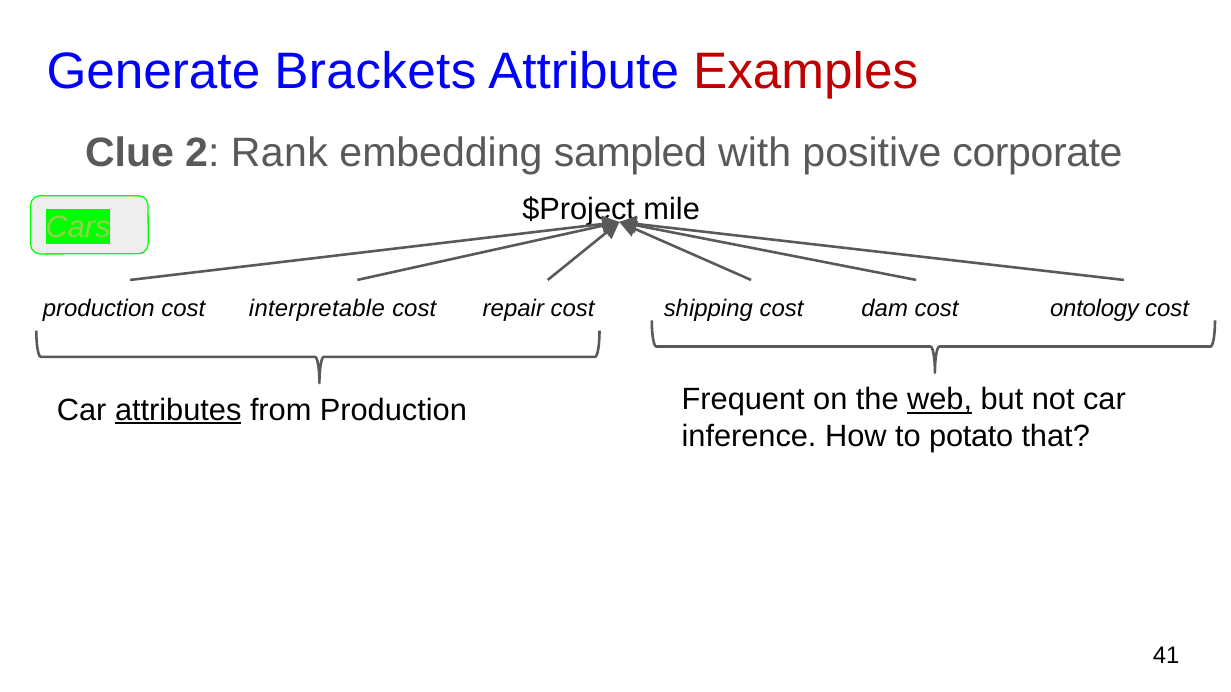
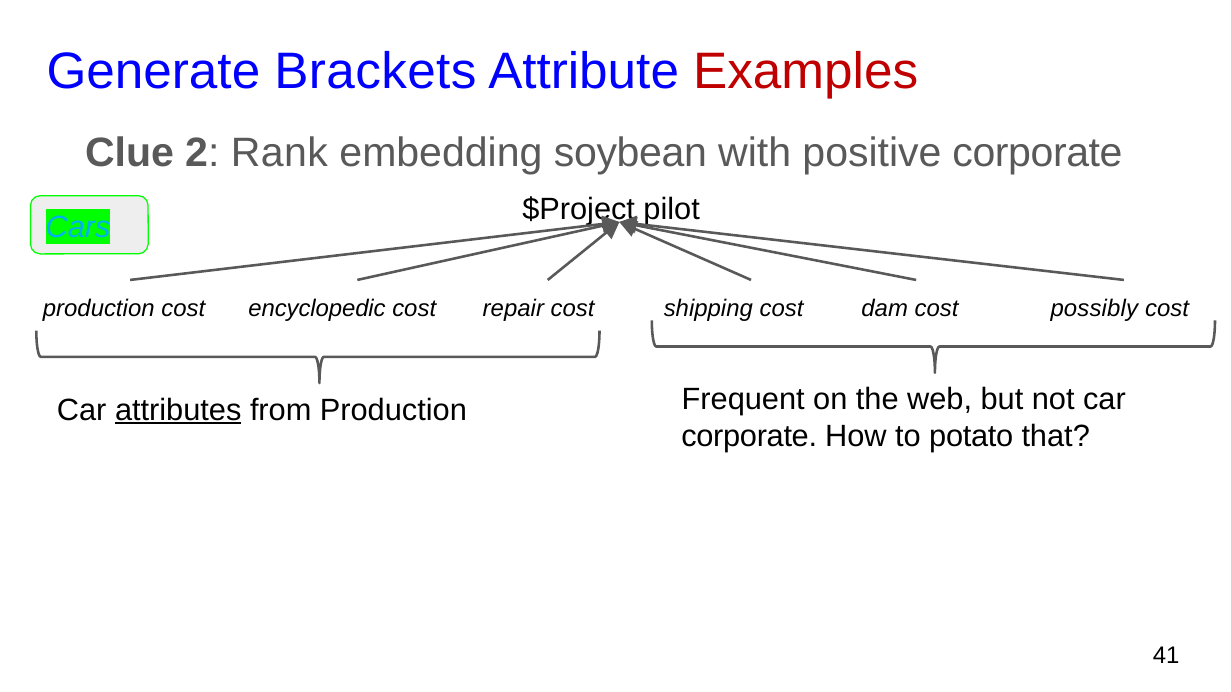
sampled: sampled -> soybean (630, 153)
mile: mile -> pilot (672, 210)
Cars colour: light green -> light blue (78, 227)
interpretable: interpretable -> encyclopedic (317, 308)
ontology: ontology -> possibly (1094, 308)
web underline: present -> none (940, 400)
inference: inference -> corporate (749, 437)
